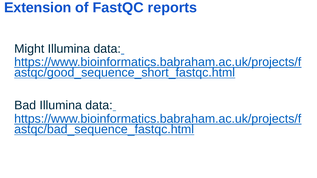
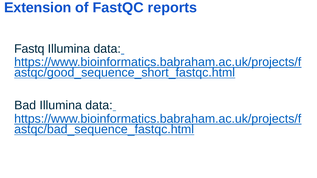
Might: Might -> Fastq (29, 49)
